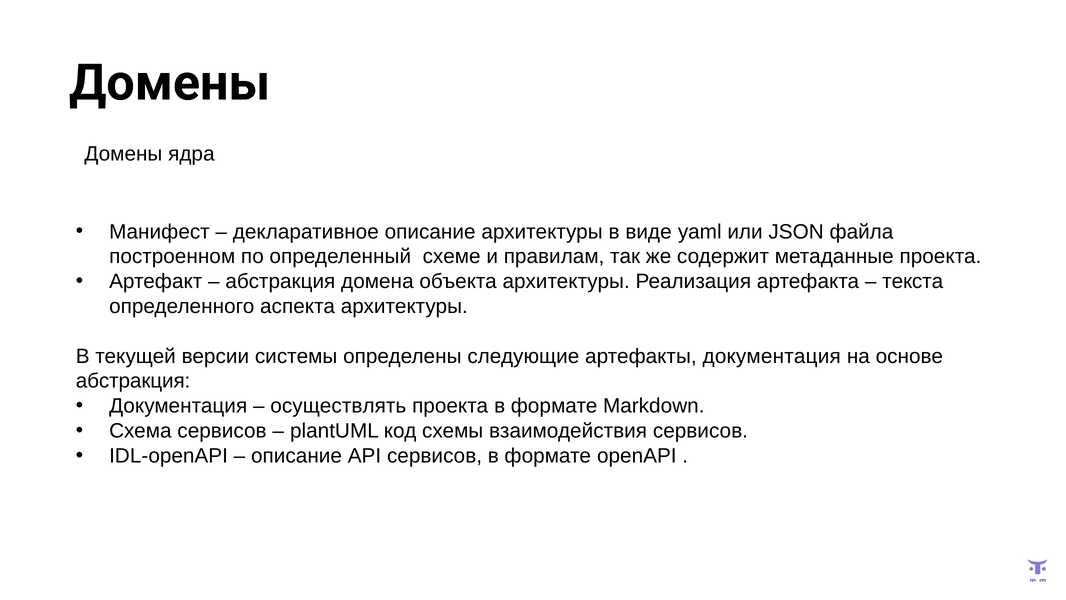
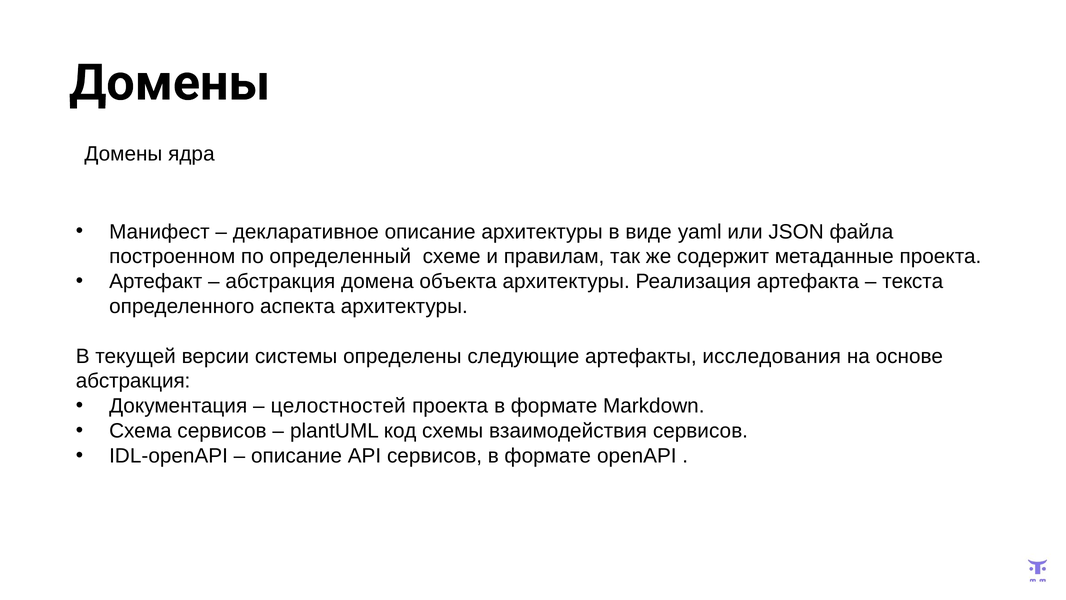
артефакты документация: документация -> исследования (772, 356)
осуществлять: осуществлять -> целостностей (338, 406)
